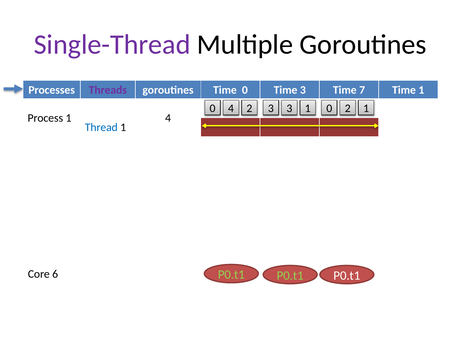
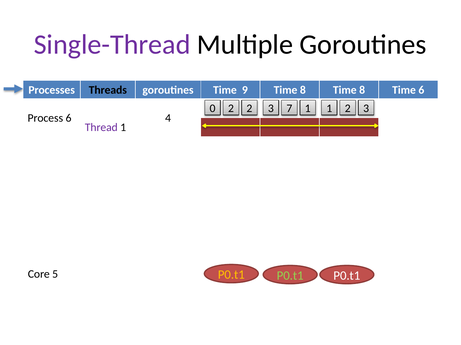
Threads colour: purple -> black (108, 90)
Time 0: 0 -> 9 (245, 90)
3: 3 -> 8 (303, 90)
7: 7 -> 8 (362, 90)
Time 1: 1 -> 6 (421, 90)
0 4: 4 -> 2 (231, 109)
3 3: 3 -> 7 (289, 109)
1 0: 0 -> 1 (329, 109)
1: 1 -> 3 (366, 109)
Process 1: 1 -> 6 (69, 118)
Thread colour: blue -> purple (101, 128)
P0.t1 colour: light green -> yellow (231, 275)
6: 6 -> 5 (55, 275)
